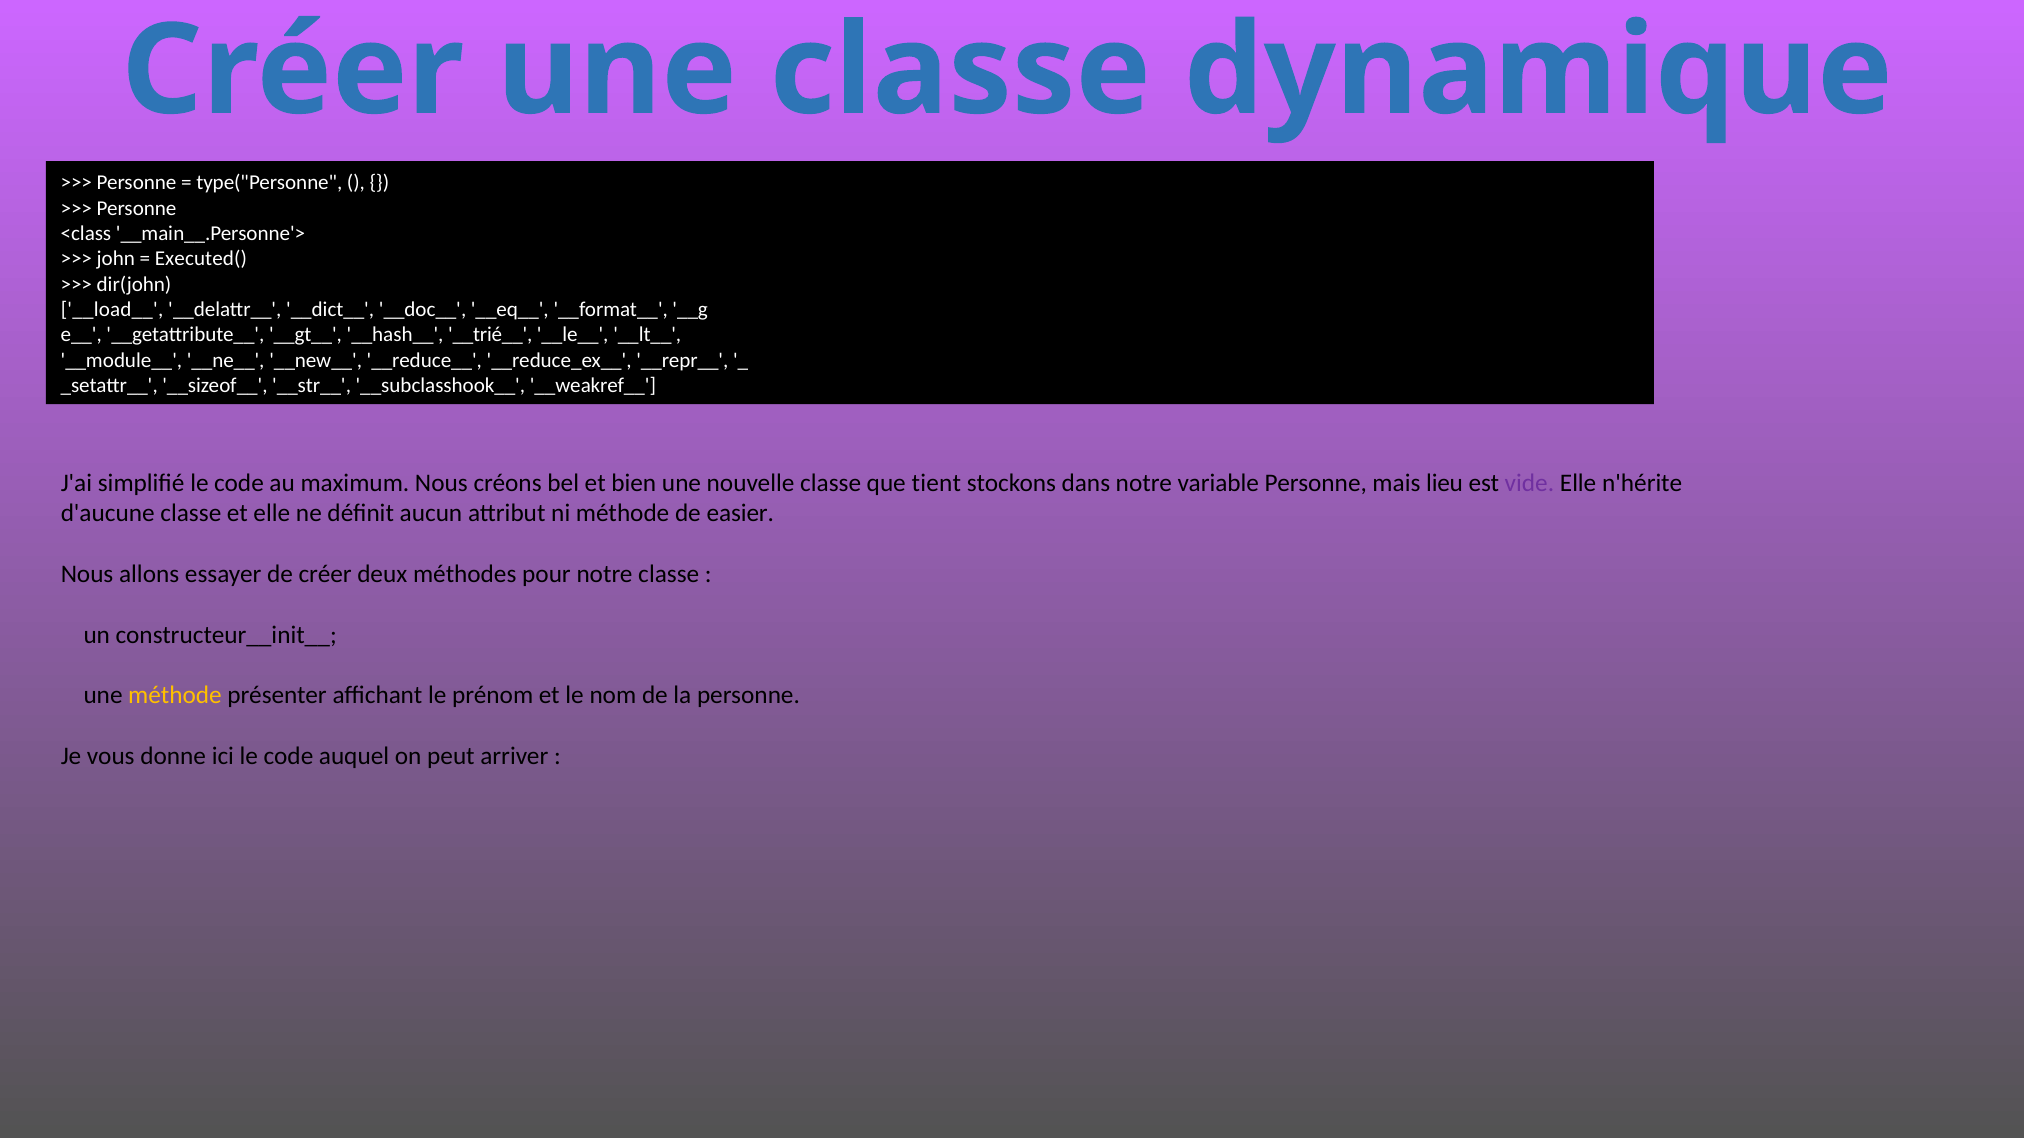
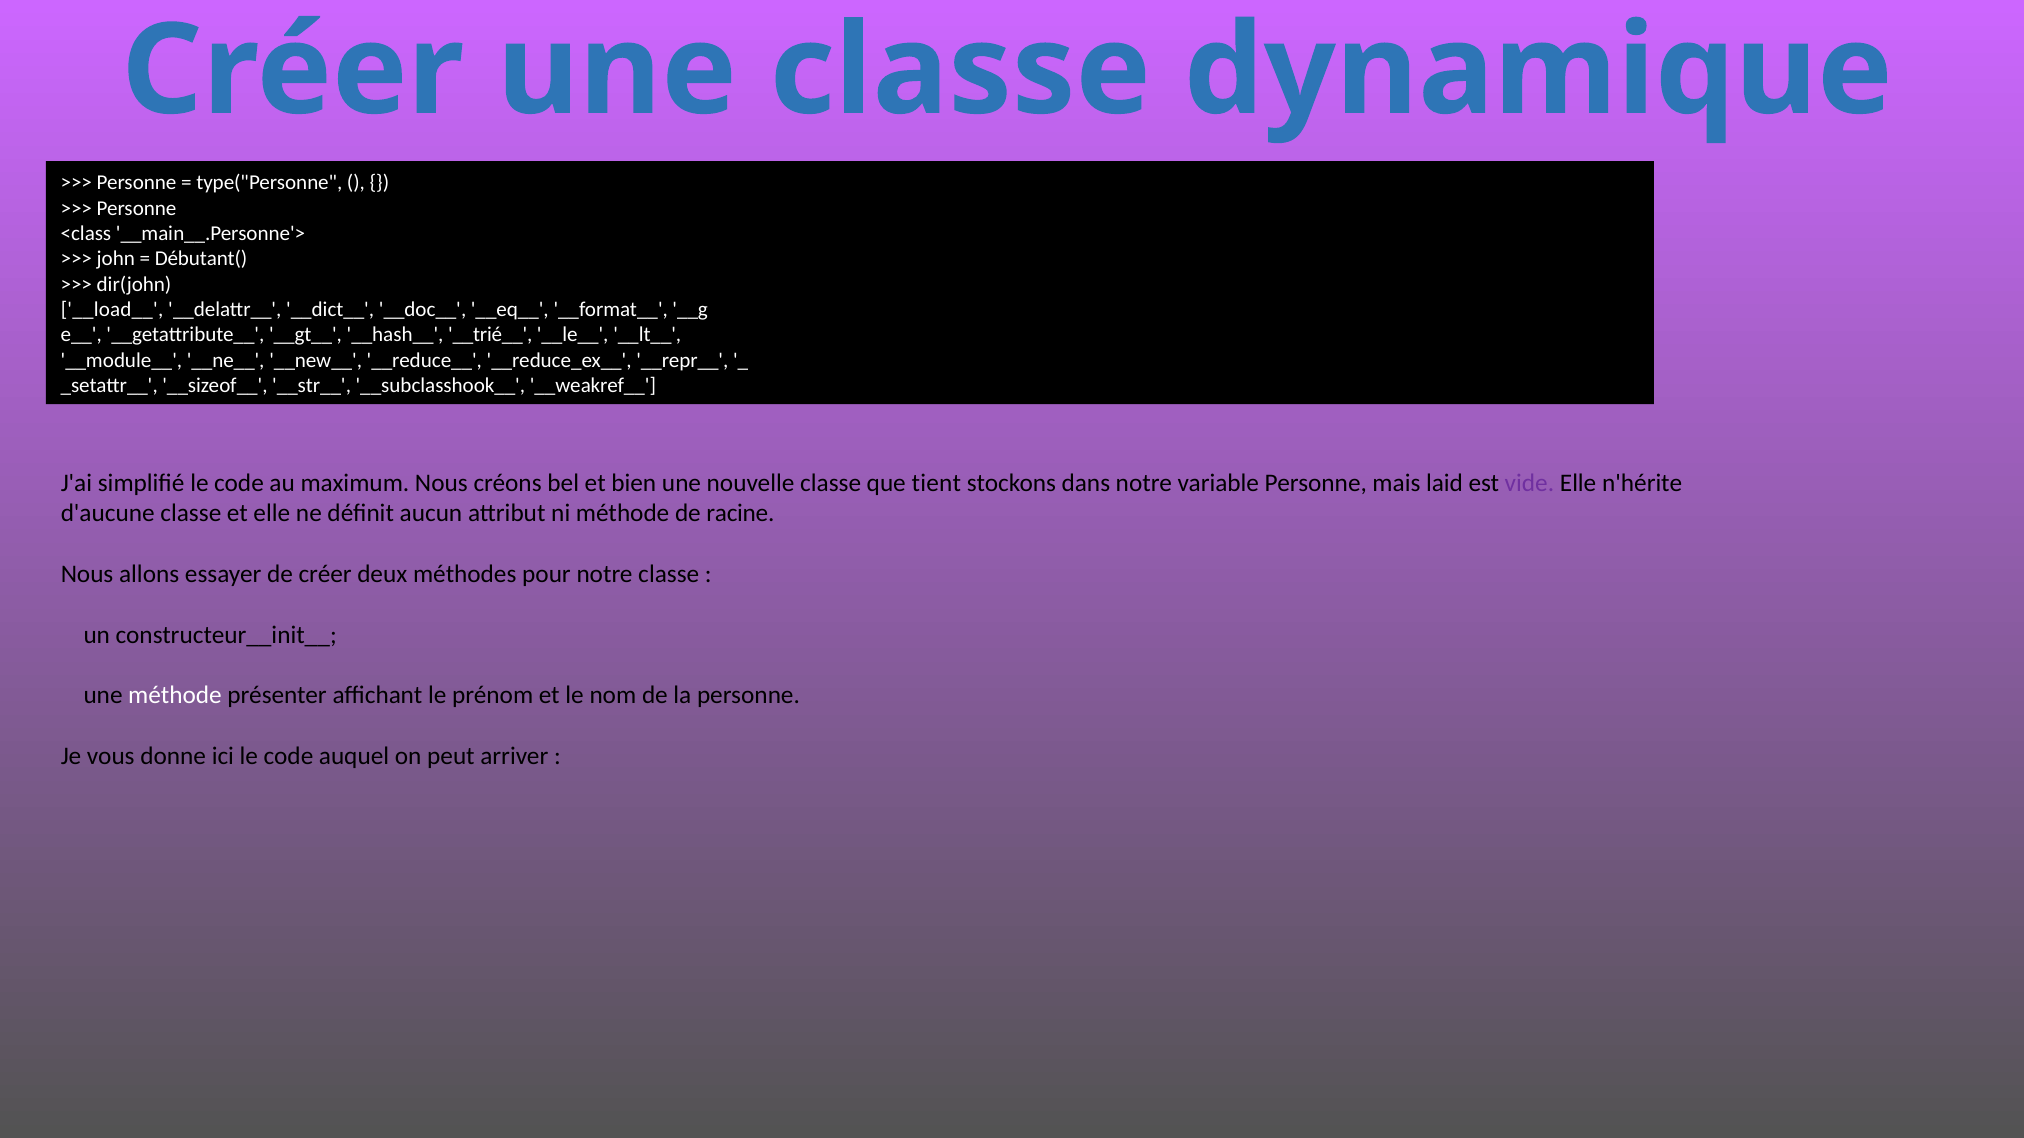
Executed(: Executed( -> Débutant( (201, 259)
lieu: lieu -> laid (1445, 483)
easier: easier -> racine (740, 514)
méthode colour: yellow -> white (175, 696)
